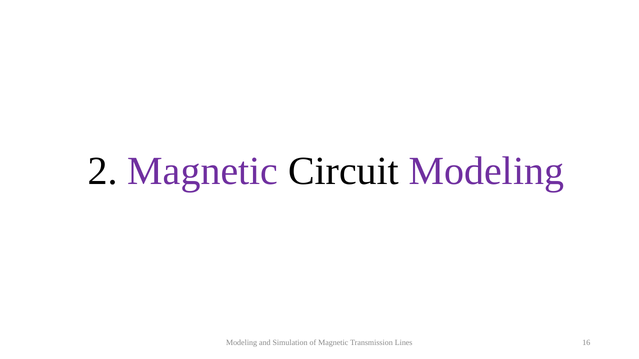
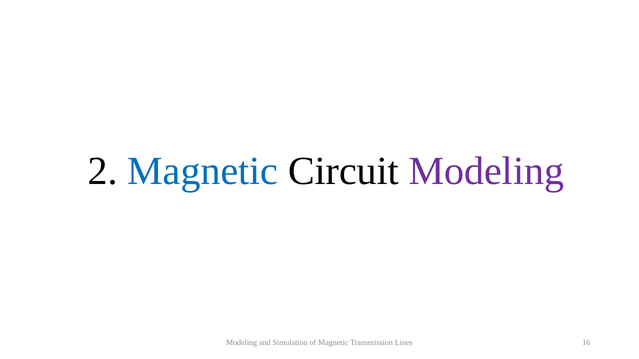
Magnetic colour: purple -> blue (203, 171)
